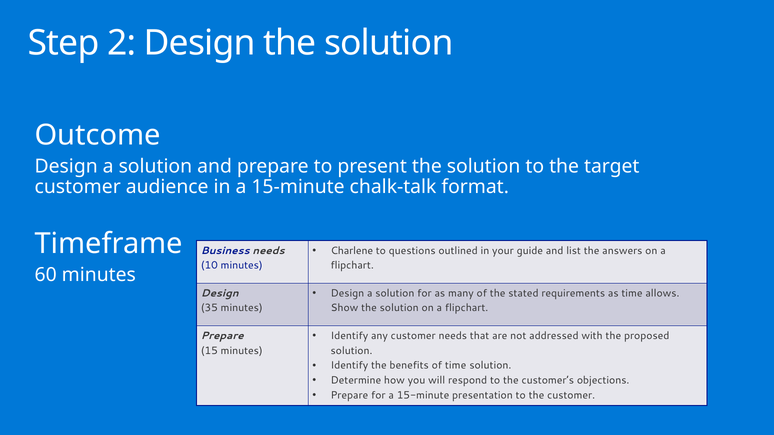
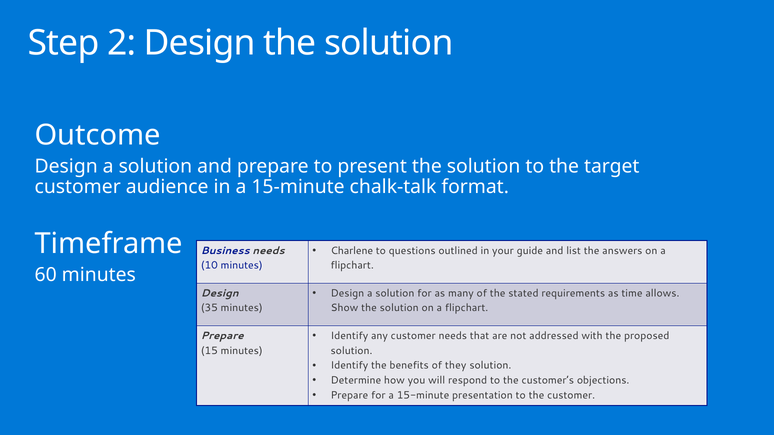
of time: time -> they (456, 366)
